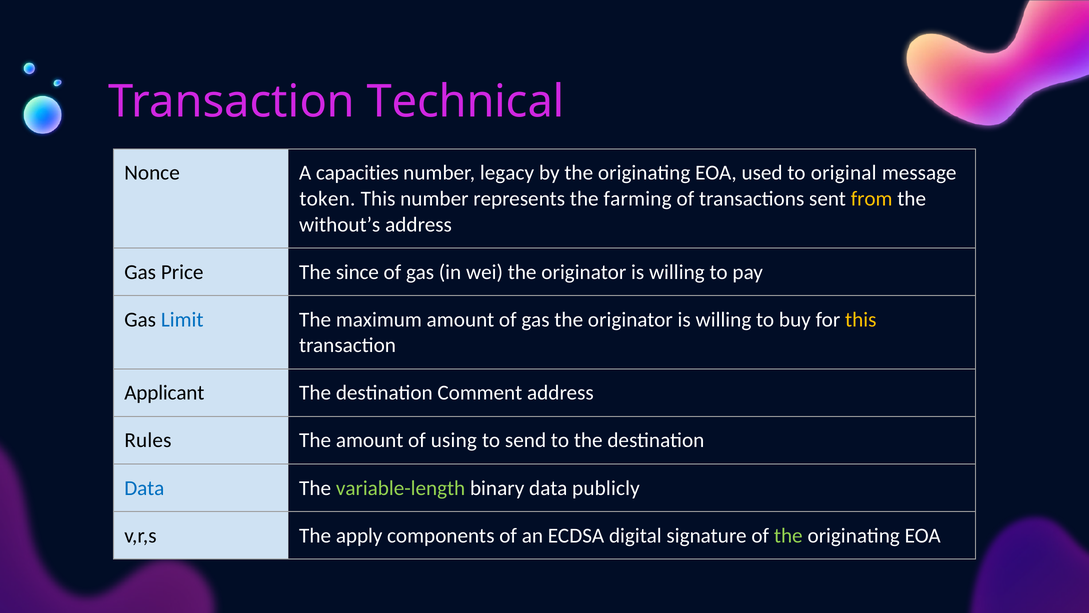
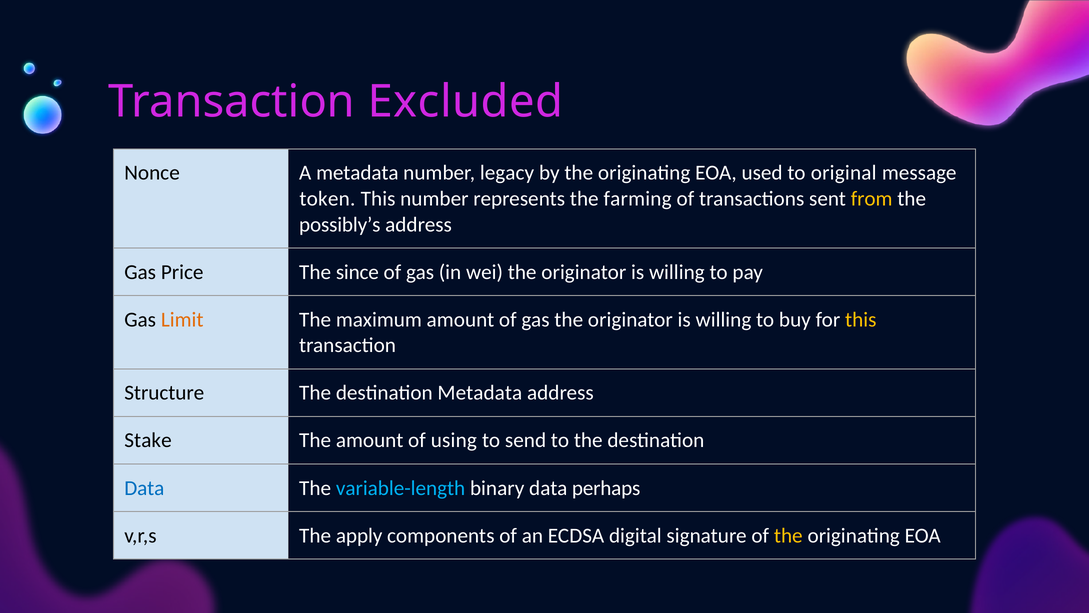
Technical: Technical -> Excluded (465, 102)
A capacities: capacities -> metadata (357, 173)
without’s: without’s -> possibly’s (340, 224)
Limit colour: blue -> orange (182, 319)
Applicant: Applicant -> Structure (164, 393)
destination Comment: Comment -> Metadata (480, 393)
Rules: Rules -> Stake (148, 440)
variable-length colour: light green -> light blue (401, 488)
publicly: publicly -> perhaps (606, 488)
the colour: light green -> yellow (788, 535)
